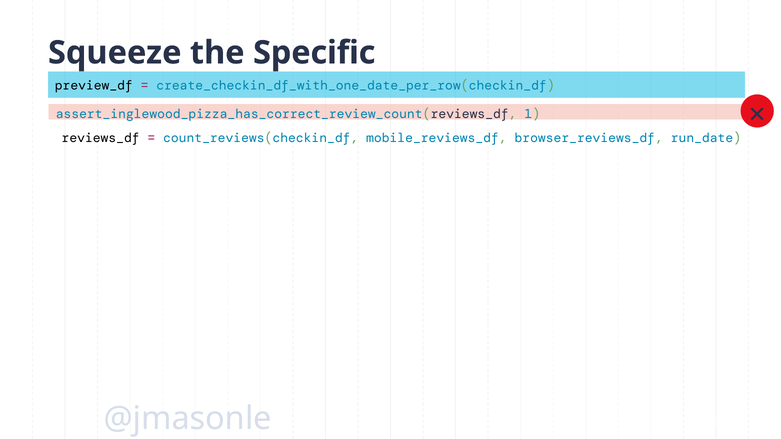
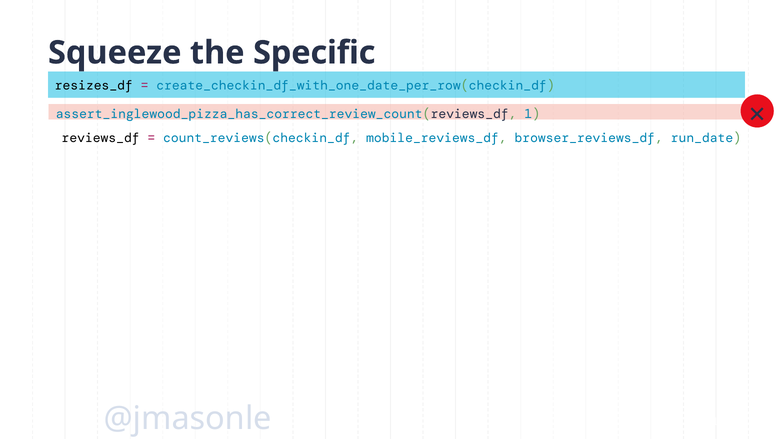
preview_df: preview_df -> resizes_df (94, 85)
